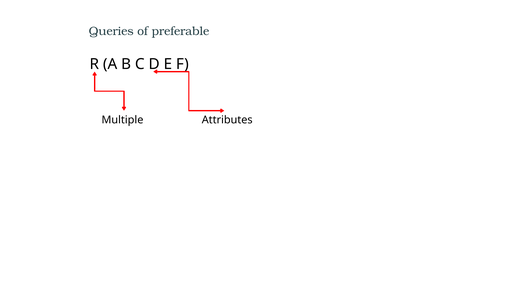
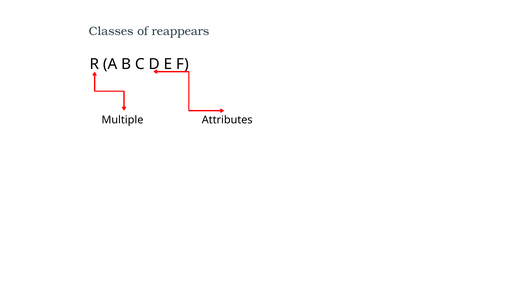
Queries: Queries -> Classes (111, 31)
preferable: preferable -> reappears (180, 31)
